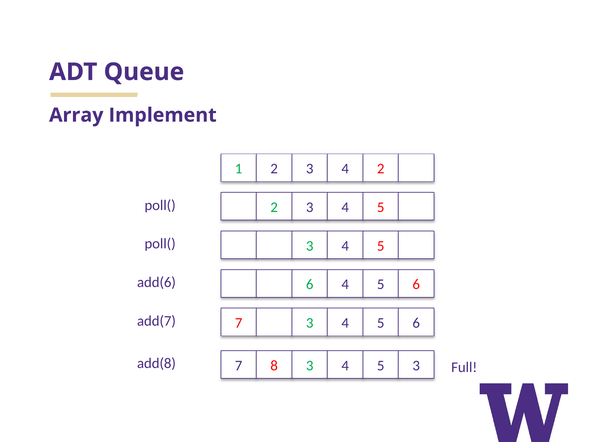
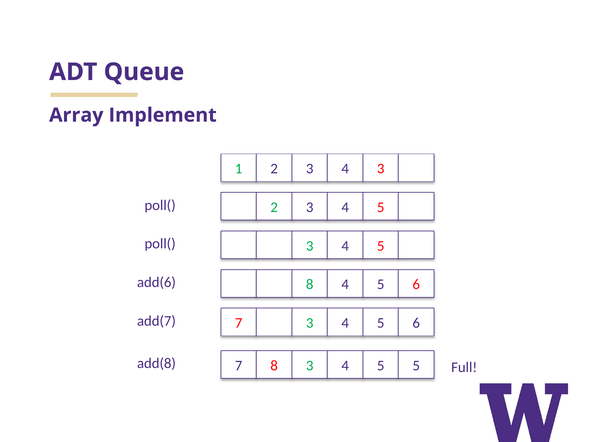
4 2: 2 -> 3 (381, 169)
add(6 6: 6 -> 8 (310, 284)
5 3: 3 -> 5 (416, 365)
